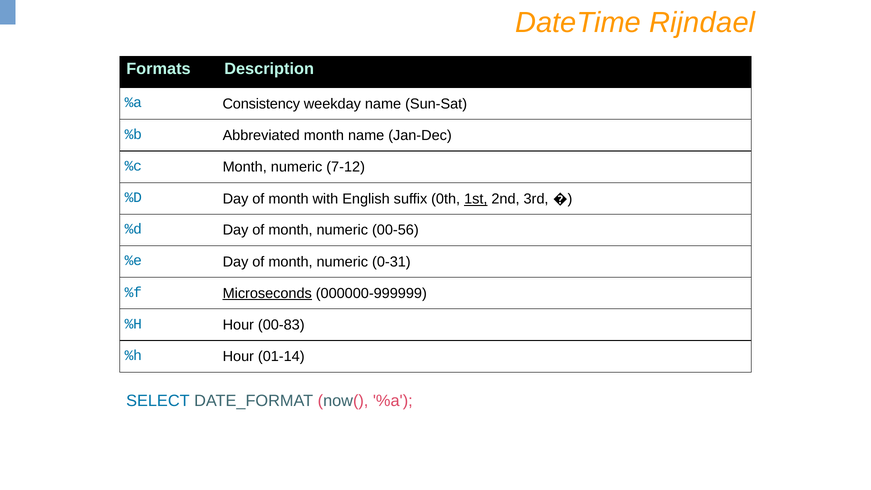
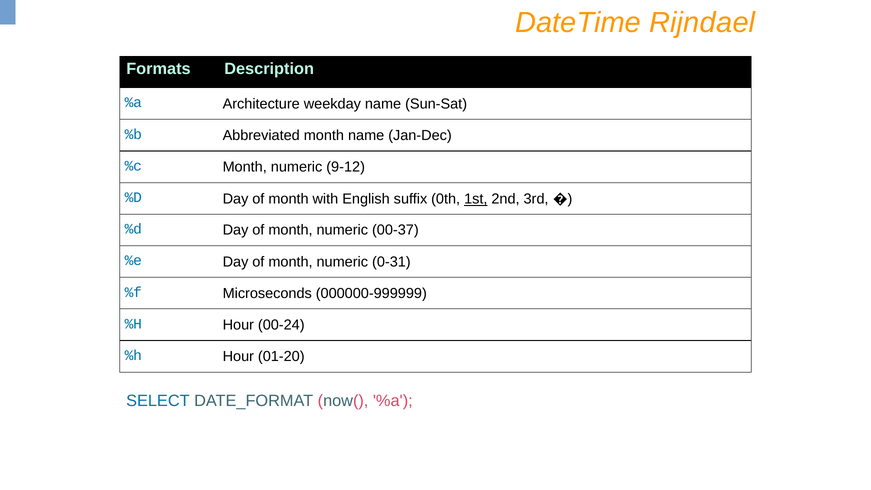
Consistency: Consistency -> Architecture (261, 104)
7-12: 7-12 -> 9-12 (346, 167)
00-56: 00-56 -> 00-37 (395, 230)
Microseconds underline: present -> none (267, 293)
00-83: 00-83 -> 00-24 (281, 325)
01-14: 01-14 -> 01-20 (281, 356)
